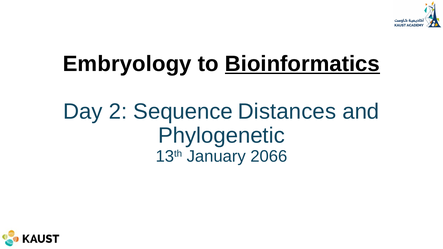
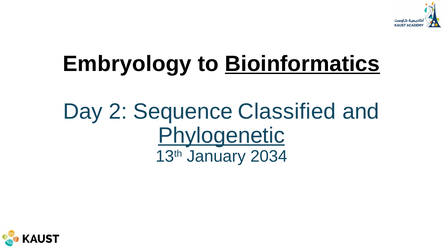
Distances: Distances -> Classified (287, 112)
Phylogenetic underline: none -> present (221, 136)
2066: 2066 -> 2034 (269, 157)
